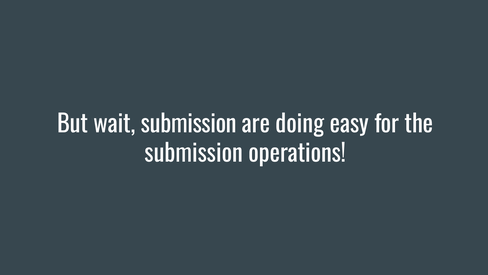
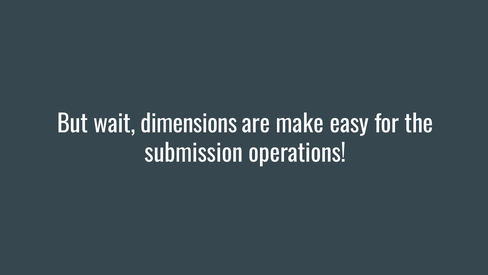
wait submission: submission -> dimensions (189, 124)
doing: doing -> make (300, 124)
